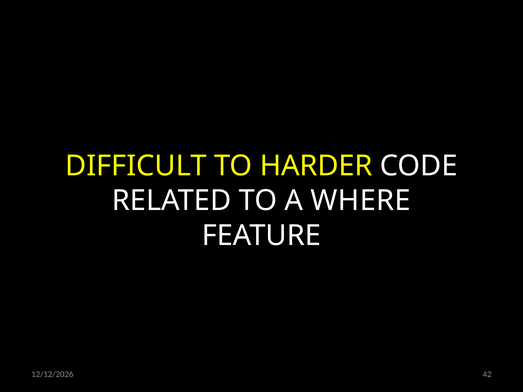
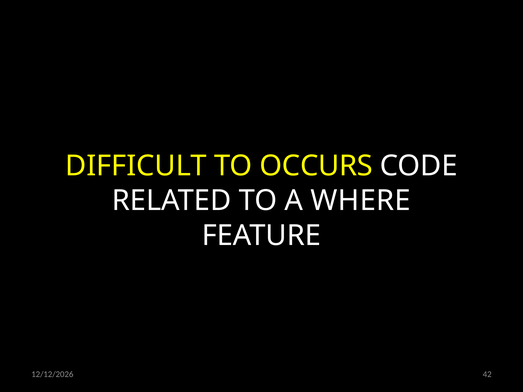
HARDER: HARDER -> OCCURS (316, 166)
